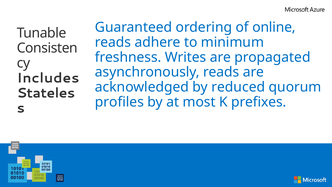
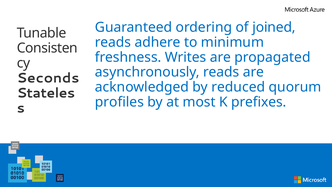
online: online -> joined (274, 27)
Includes: Includes -> Seconds (48, 78)
